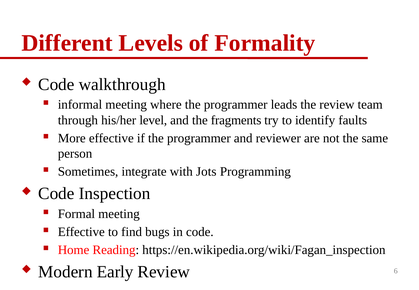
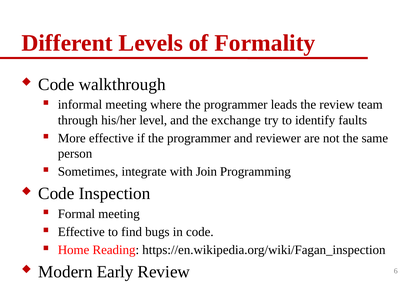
fragments: fragments -> exchange (236, 120)
Jots: Jots -> Join (206, 172)
